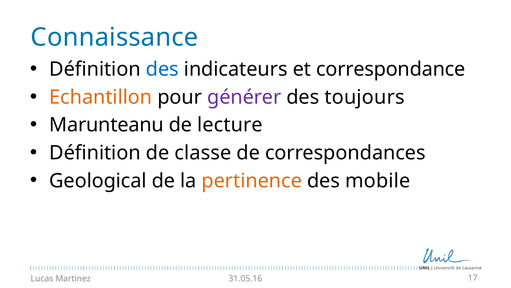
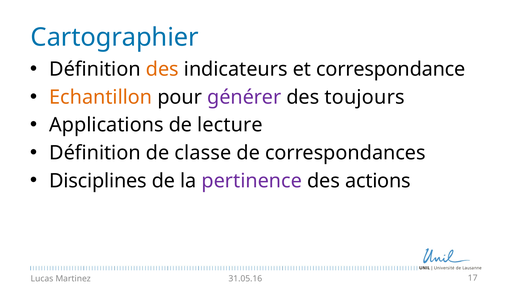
Connaissance: Connaissance -> Cartographier (115, 37)
des colour: blue -> orange (162, 69)
Marunteanu: Marunteanu -> Applications (106, 125)
Geological: Geological -> Disciplines (98, 180)
pertinence colour: orange -> purple (252, 180)
mobile: mobile -> actions (378, 180)
